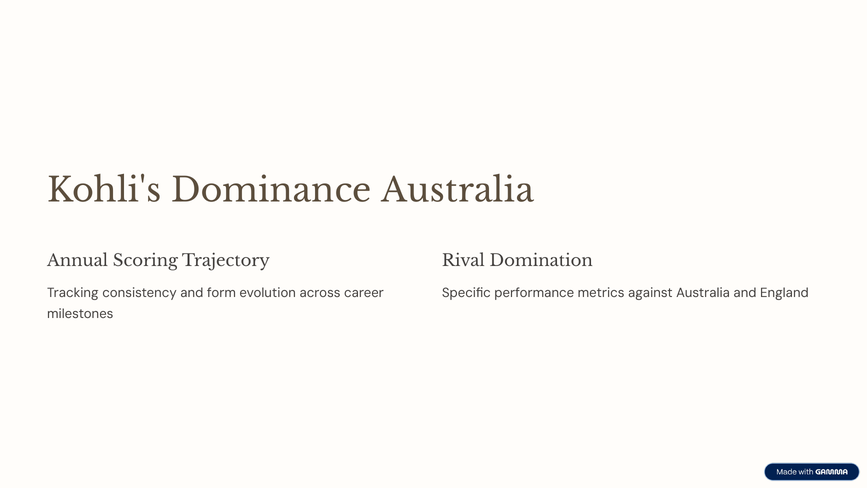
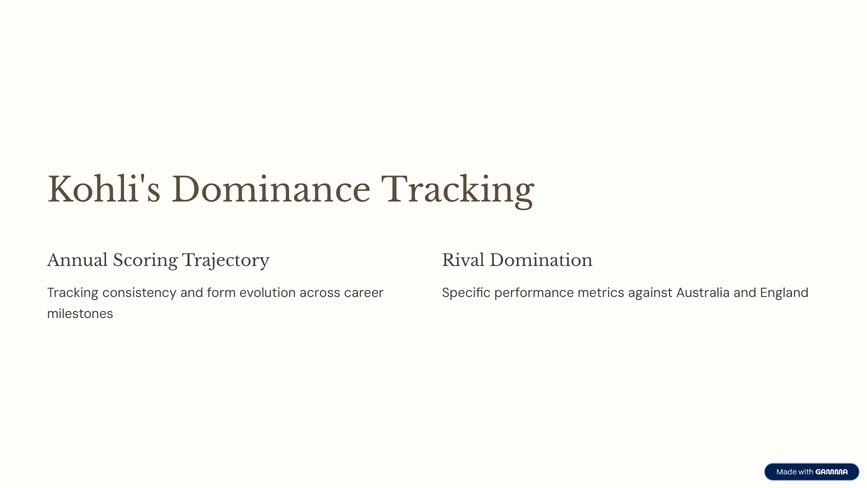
Dominance Australia: Australia -> Tracking (458, 191)
